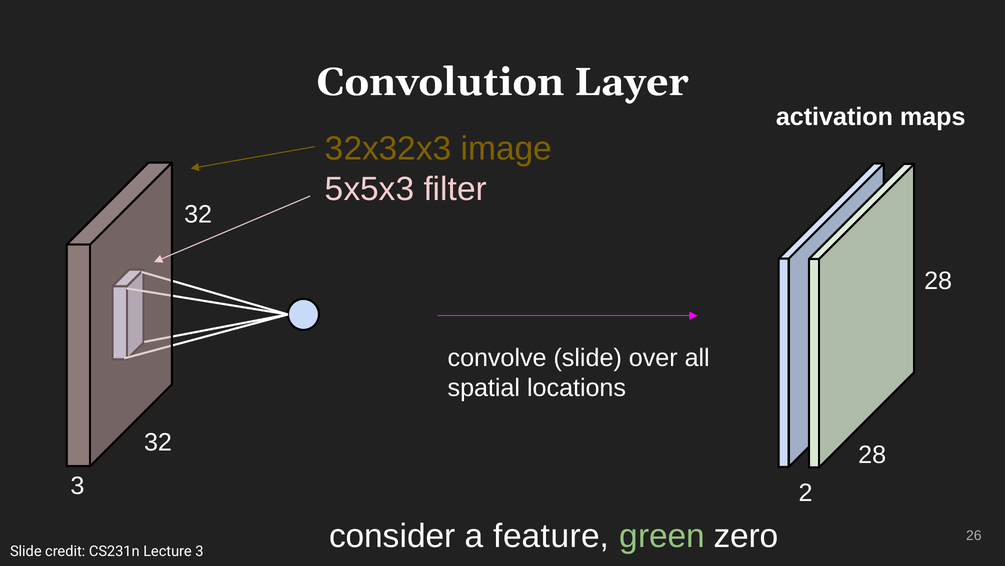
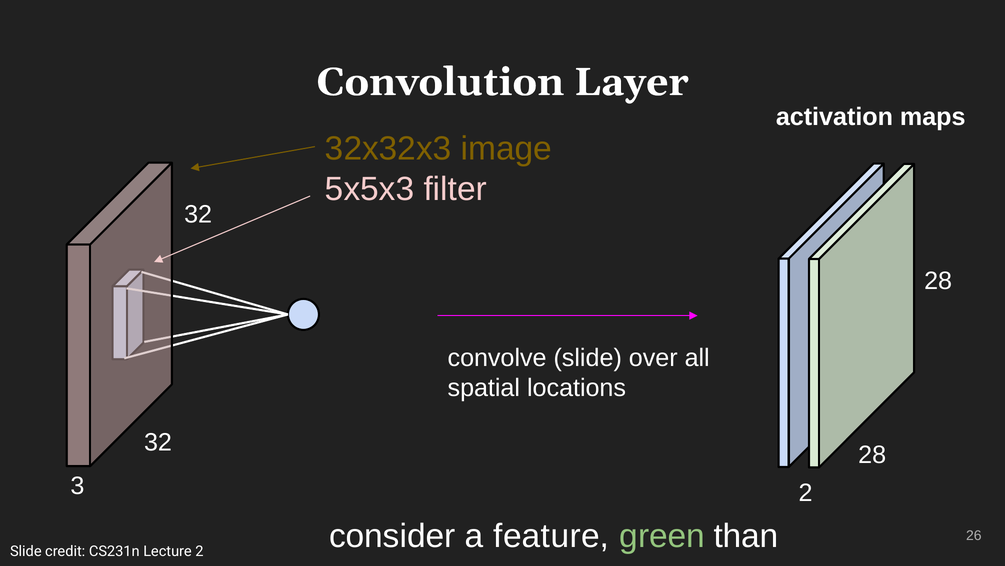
zero: zero -> than (746, 536)
Lecture 3: 3 -> 2 (199, 551)
